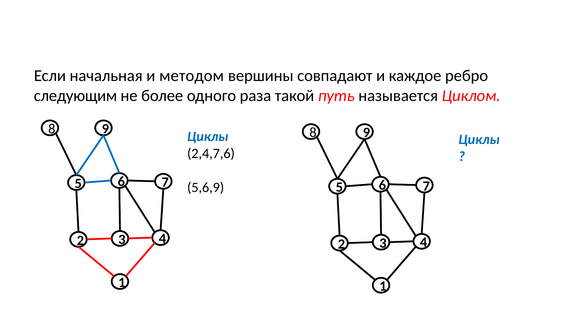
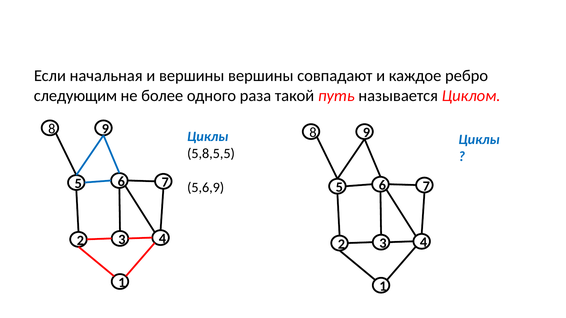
и методом: методом -> вершины (192, 76)
2,4,7,6: 2,4,7,6 -> 5,8,5,5 (211, 154)
